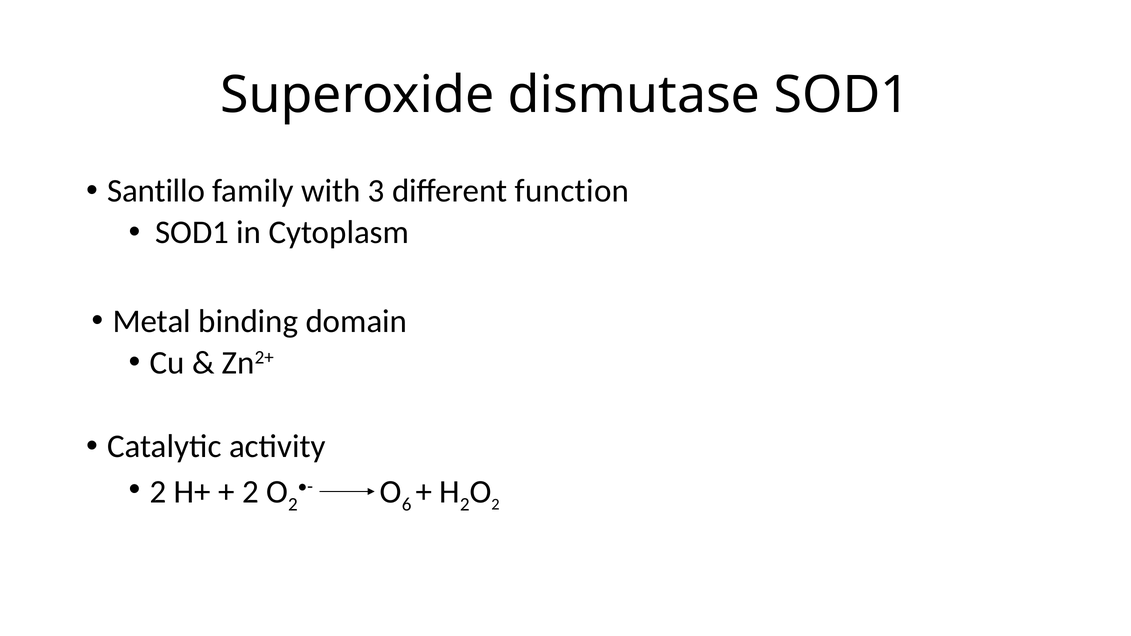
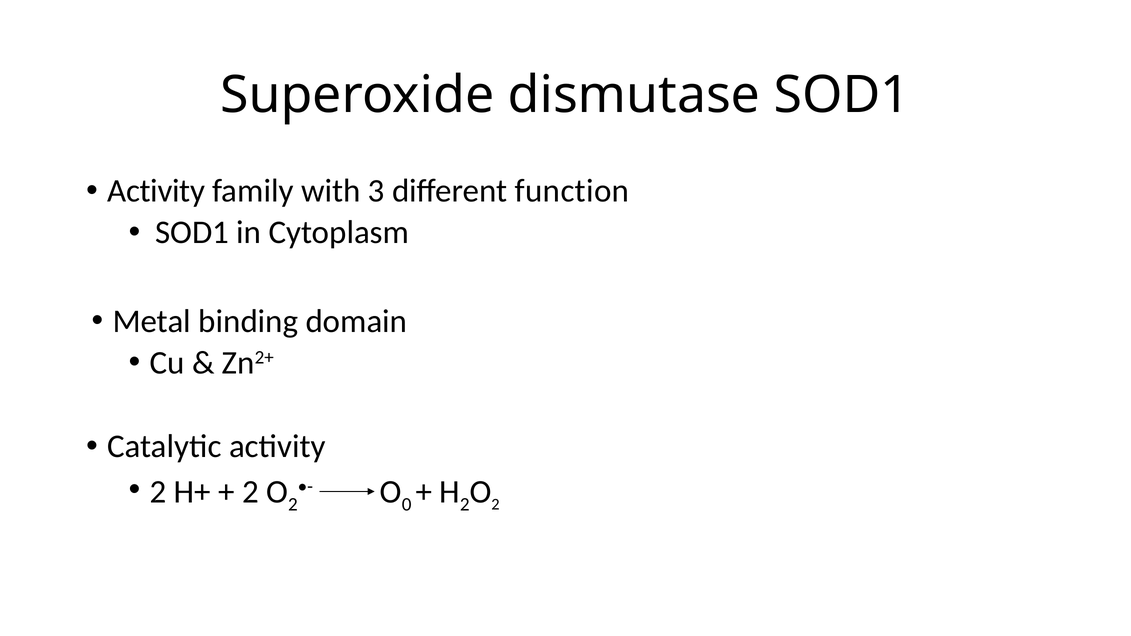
Santillo: Santillo -> Activity (156, 191)
6: 6 -> 0 (407, 505)
